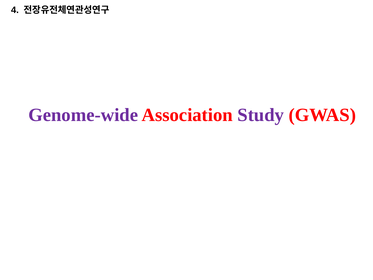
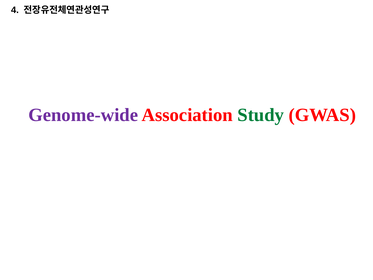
Study colour: purple -> green (261, 115)
